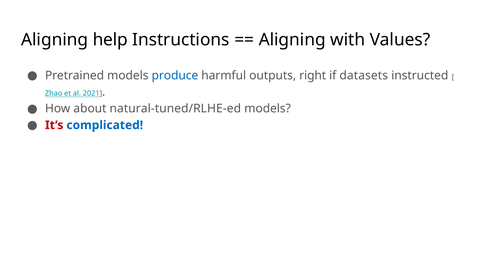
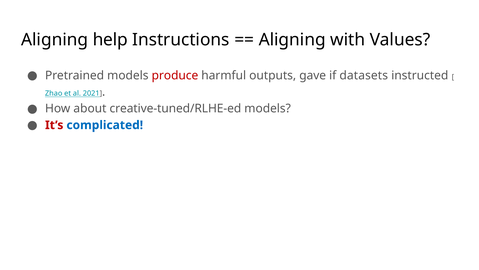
produce colour: blue -> red (175, 75)
right: right -> gave (313, 75)
natural-tuned/RLHE-ed: natural-tuned/RLHE-ed -> creative-tuned/RLHE-ed (175, 108)
